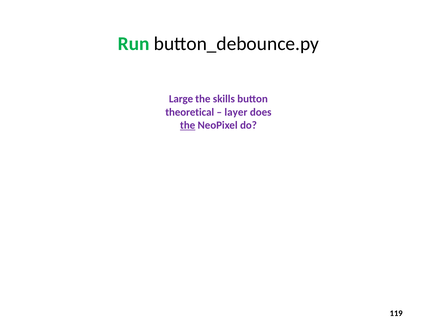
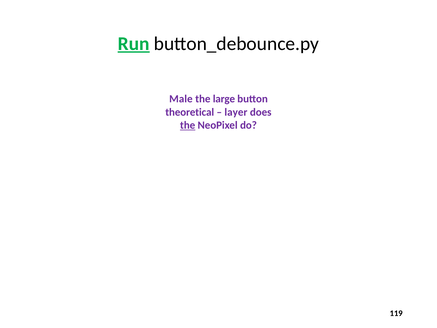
Run underline: none -> present (134, 44)
Large: Large -> Male (181, 99)
skills: skills -> large (224, 99)
